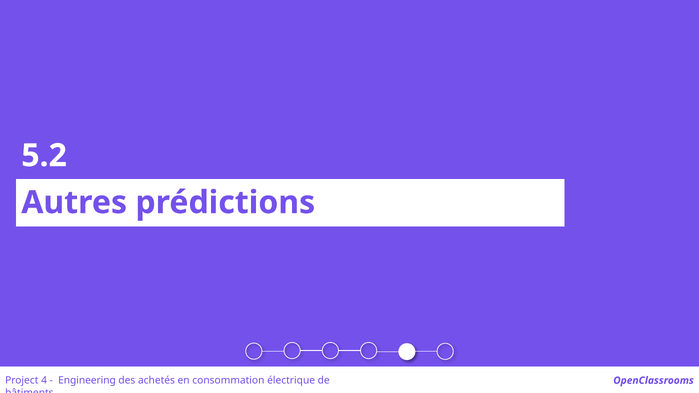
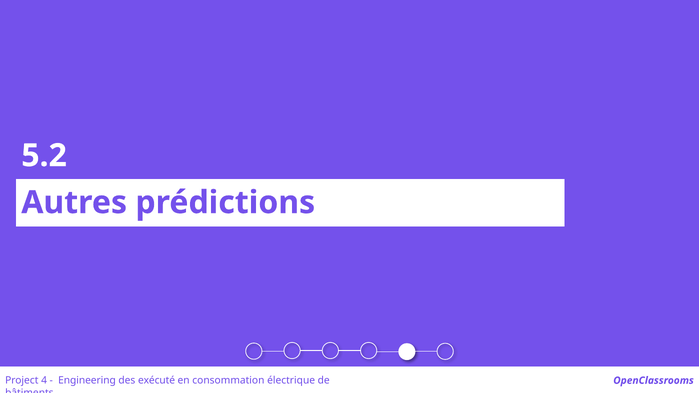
achetés: achetés -> exécuté (157, 381)
